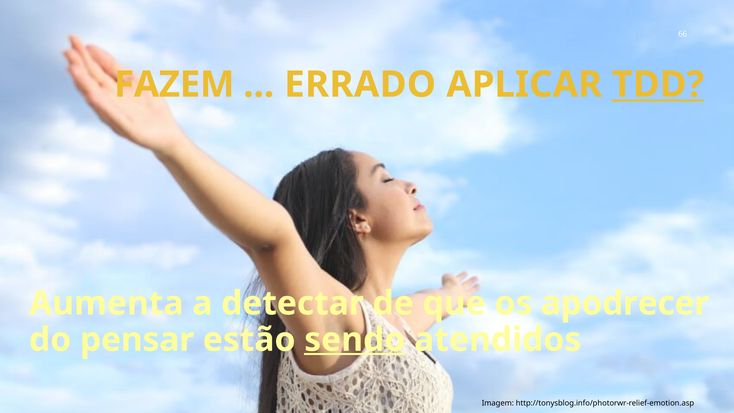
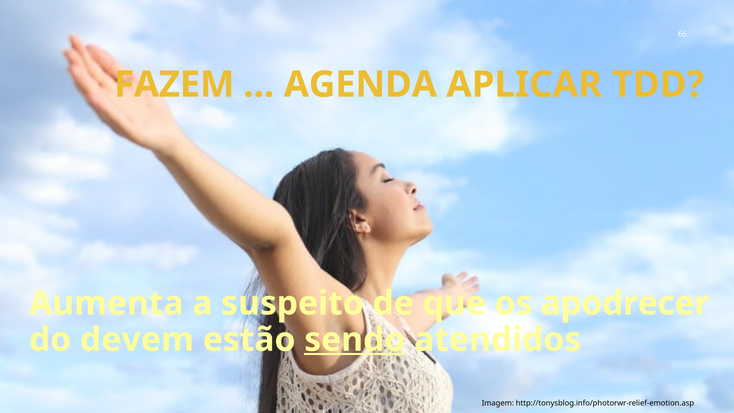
ERRADO: ERRADO -> AGENDA (360, 85)
TDD underline: present -> none (658, 85)
detectar: detectar -> suspeito (292, 303)
pensar: pensar -> devem (137, 340)
